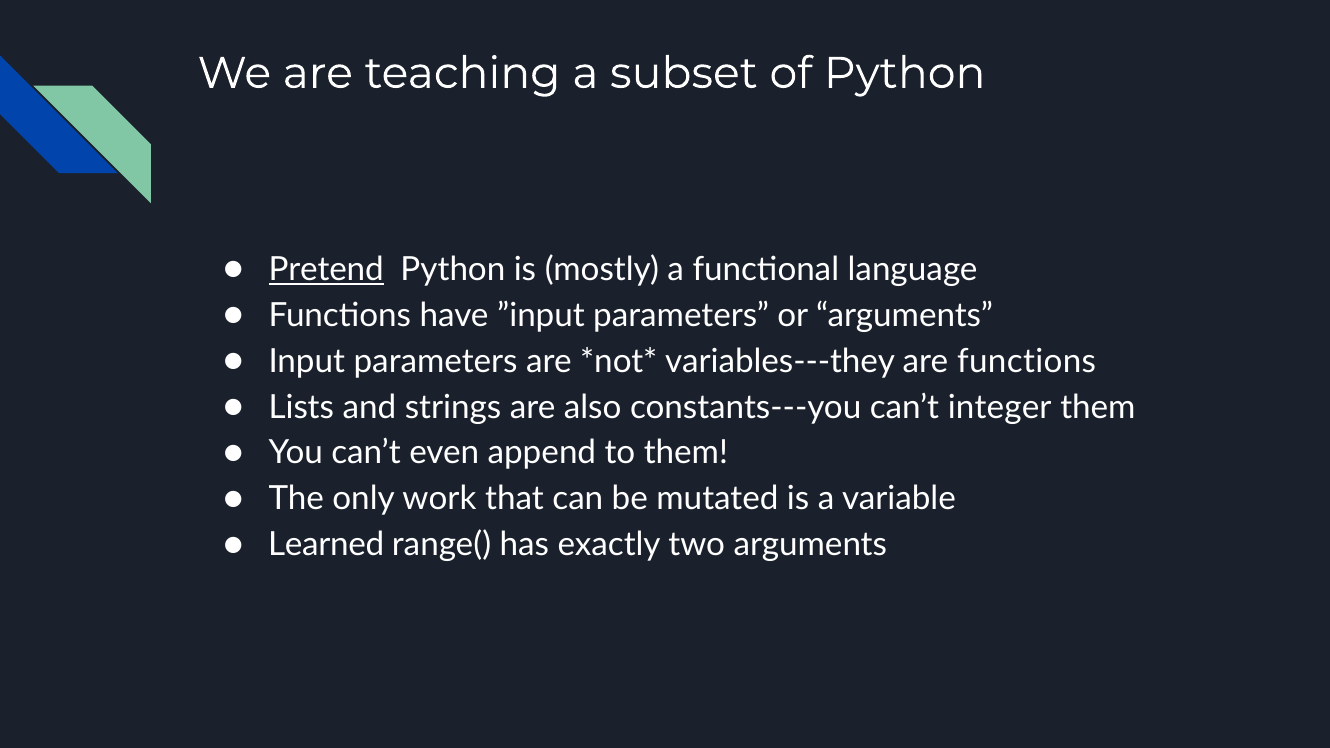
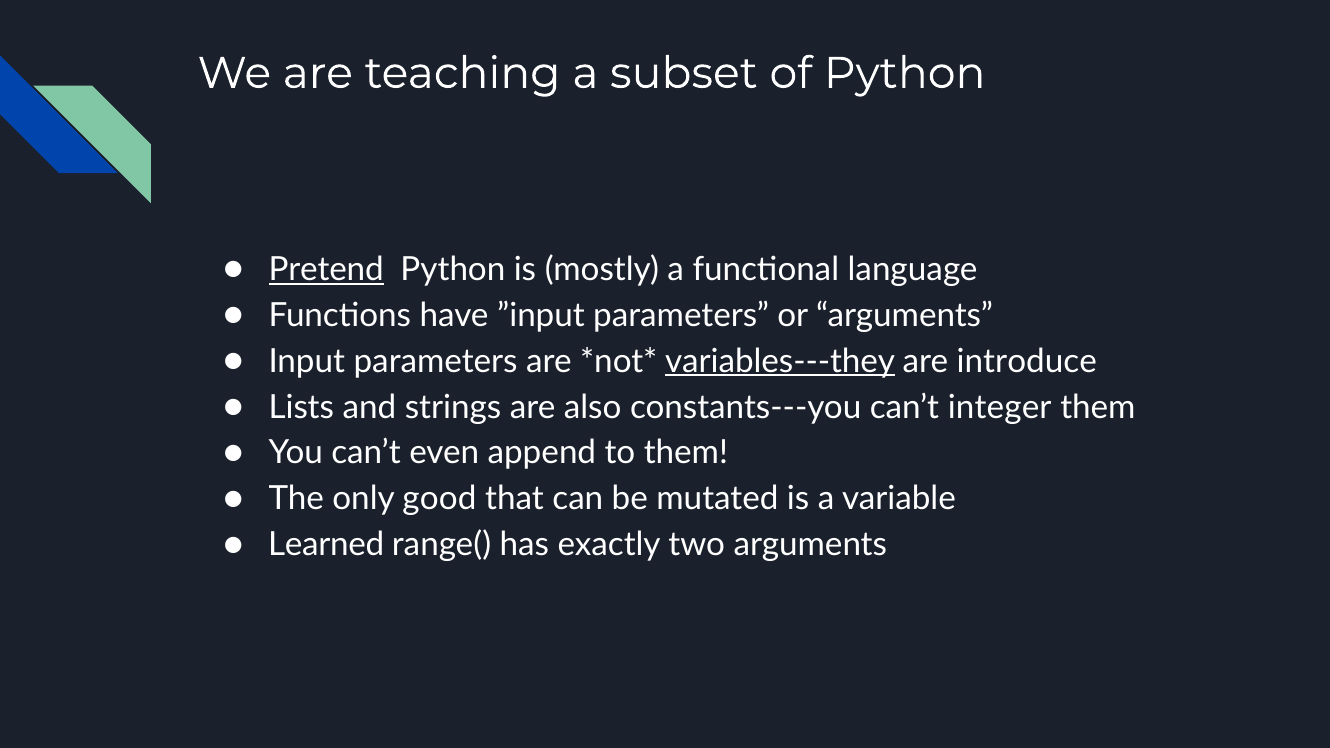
variables---they underline: none -> present (780, 361)
are functions: functions -> introduce (1027, 361)
work: work -> good (439, 499)
